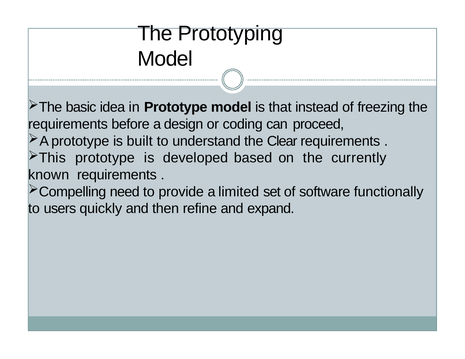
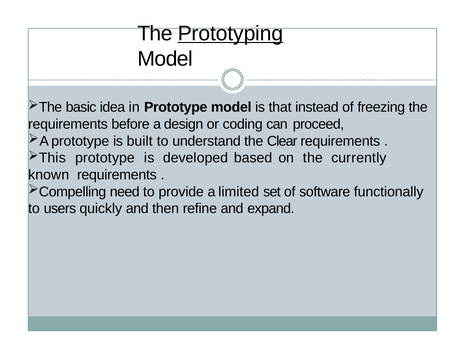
Prototyping underline: none -> present (230, 33)
